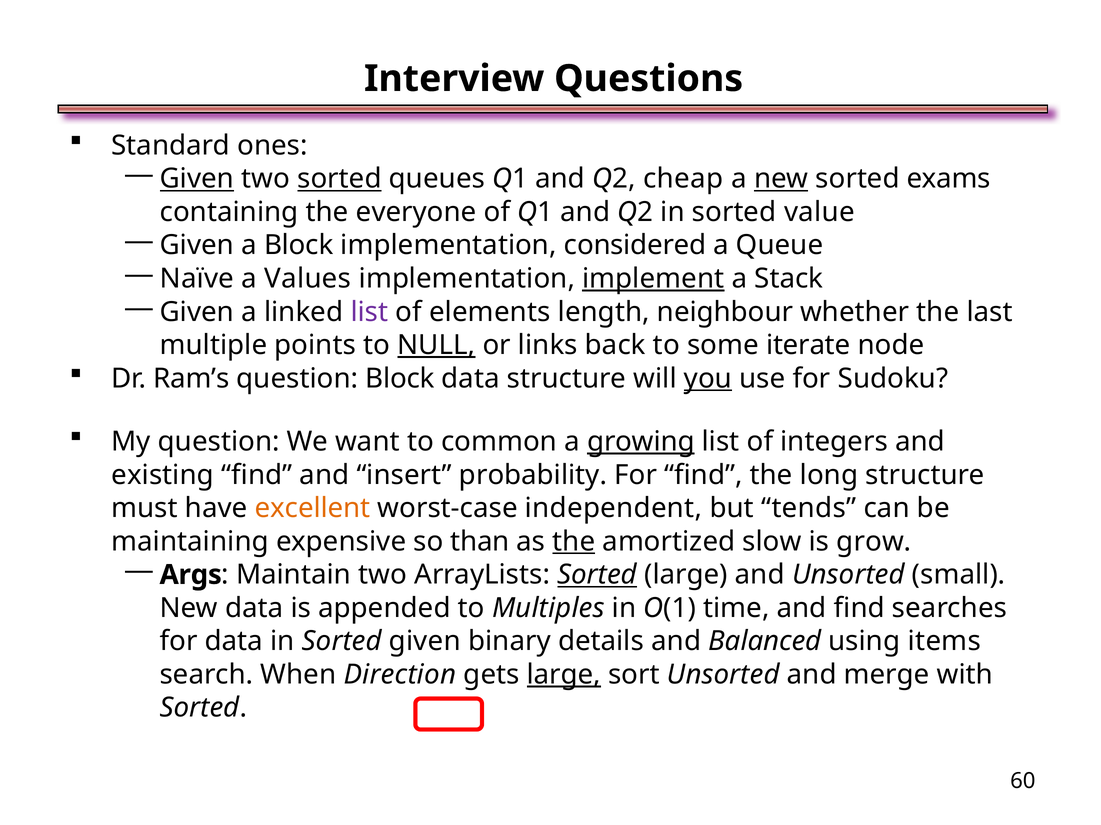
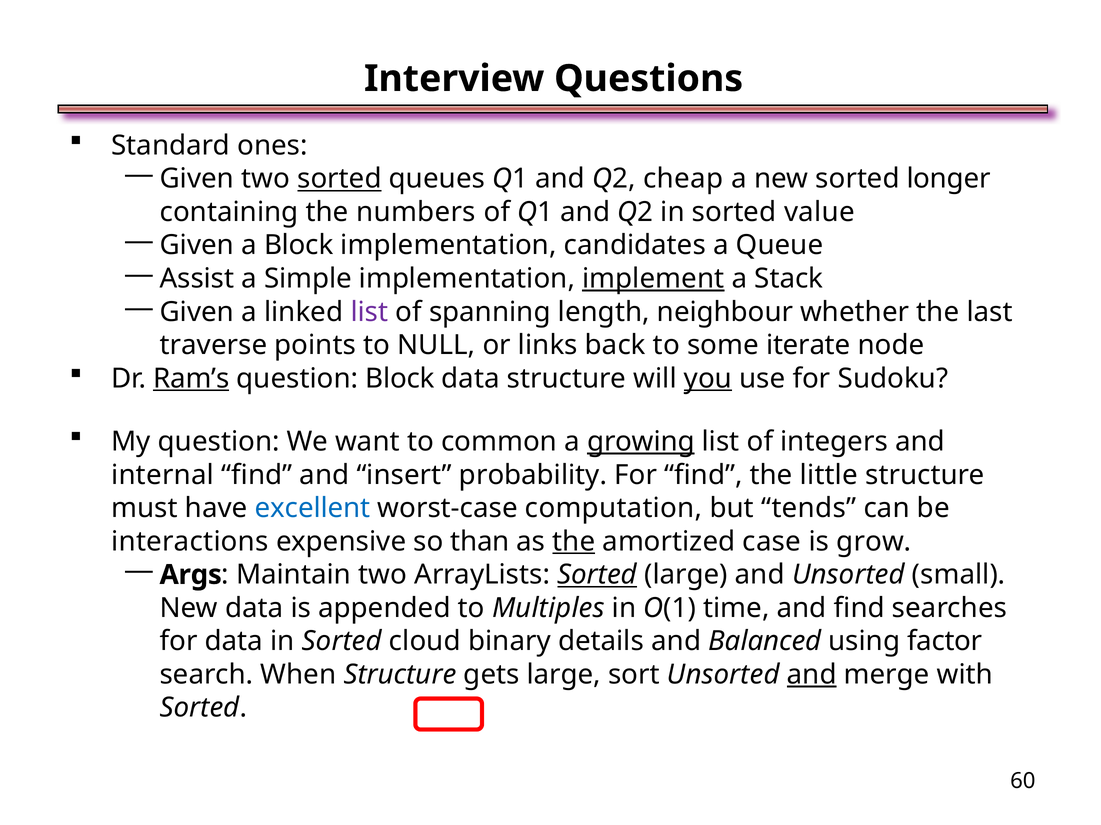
Given underline: present -> none (197, 179)
new underline: present -> none (781, 179)
exams: exams -> longer (949, 179)
everyone: everyone -> numbers (416, 212)
considered: considered -> candidates (635, 246)
Naïve: Naïve -> Assist (197, 279)
Values: Values -> Simple (308, 279)
elements: elements -> spanning (490, 312)
multiple: multiple -> traverse (213, 345)
NULL underline: present -> none (436, 345)
Ram’s underline: none -> present (191, 379)
existing: existing -> internal (163, 475)
long: long -> little (829, 475)
excellent colour: orange -> blue (313, 509)
independent: independent -> computation (614, 509)
maintaining: maintaining -> interactions (190, 542)
slow: slow -> case (772, 542)
Sorted given: given -> cloud (425, 642)
items: items -> factor (945, 642)
When Direction: Direction -> Structure (400, 675)
large underline: present -> none (564, 675)
and underline: none -> present (812, 675)
